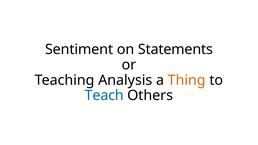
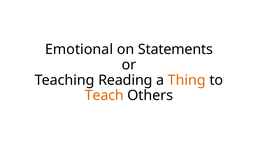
Sentiment: Sentiment -> Emotional (79, 49)
Analysis: Analysis -> Reading (125, 80)
Teach colour: blue -> orange (104, 96)
